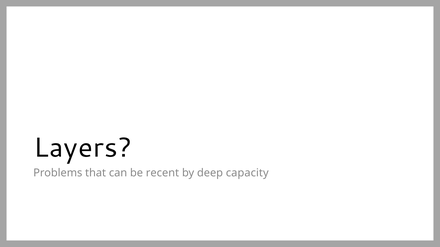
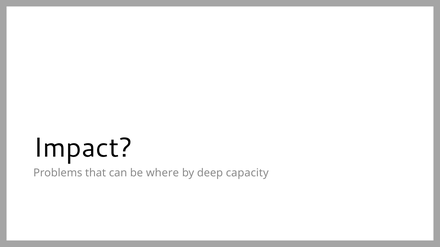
Layers: Layers -> Impact (83, 148)
recent: recent -> where (162, 173)
